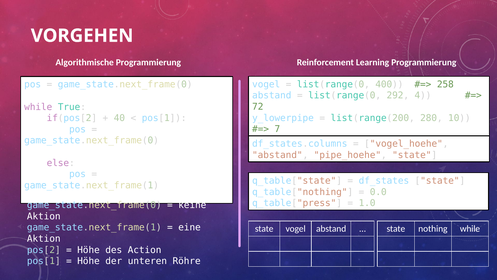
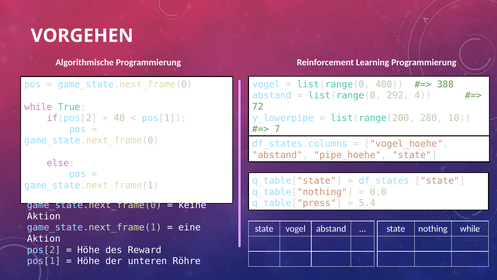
258: 258 -> 388 (445, 84)
1.0: 1.0 -> 5.4 (367, 203)
Action: Action -> Reward (145, 250)
